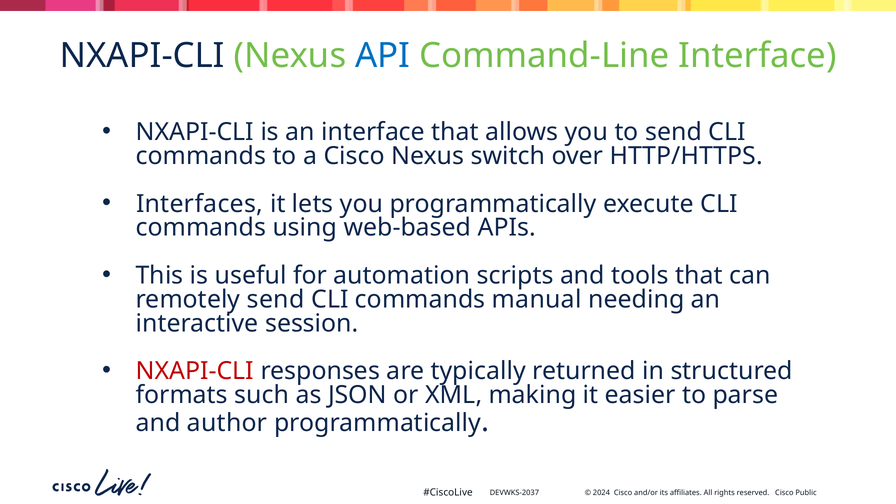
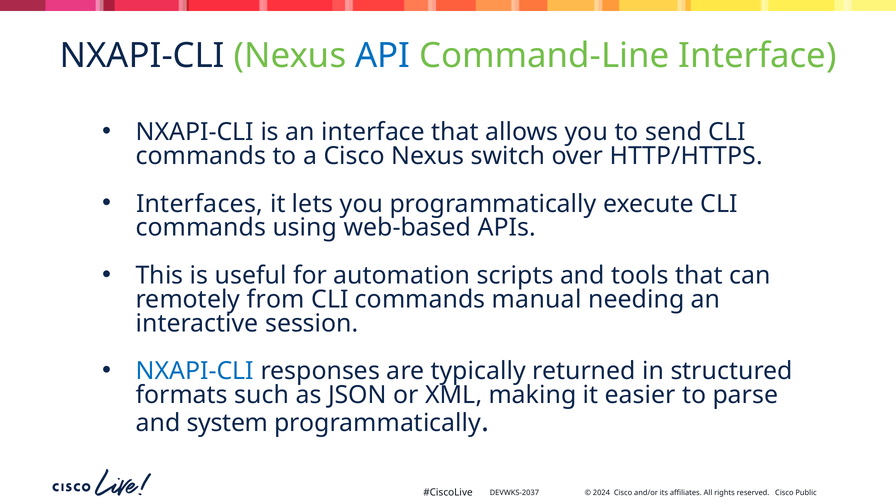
remotely send: send -> from (276, 299)
NXAPI-CLI colour: red -> blue (195, 371)
author: author -> system (227, 423)
